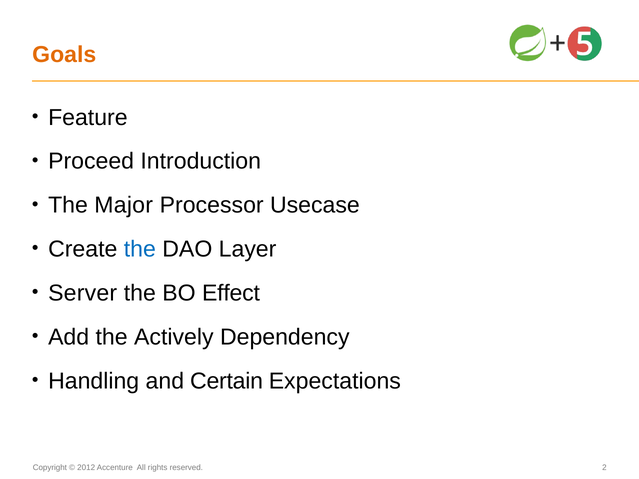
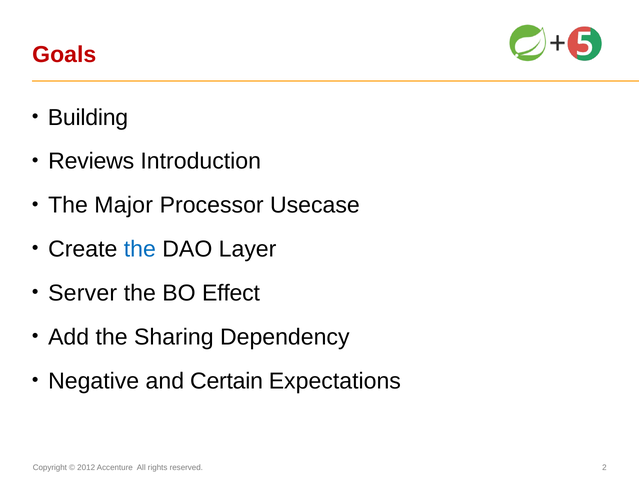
Goals colour: orange -> red (64, 55)
Feature: Feature -> Building (88, 118)
Proceed: Proceed -> Reviews (91, 161)
Actively: Actively -> Sharing (174, 337)
Handling: Handling -> Negative (94, 381)
